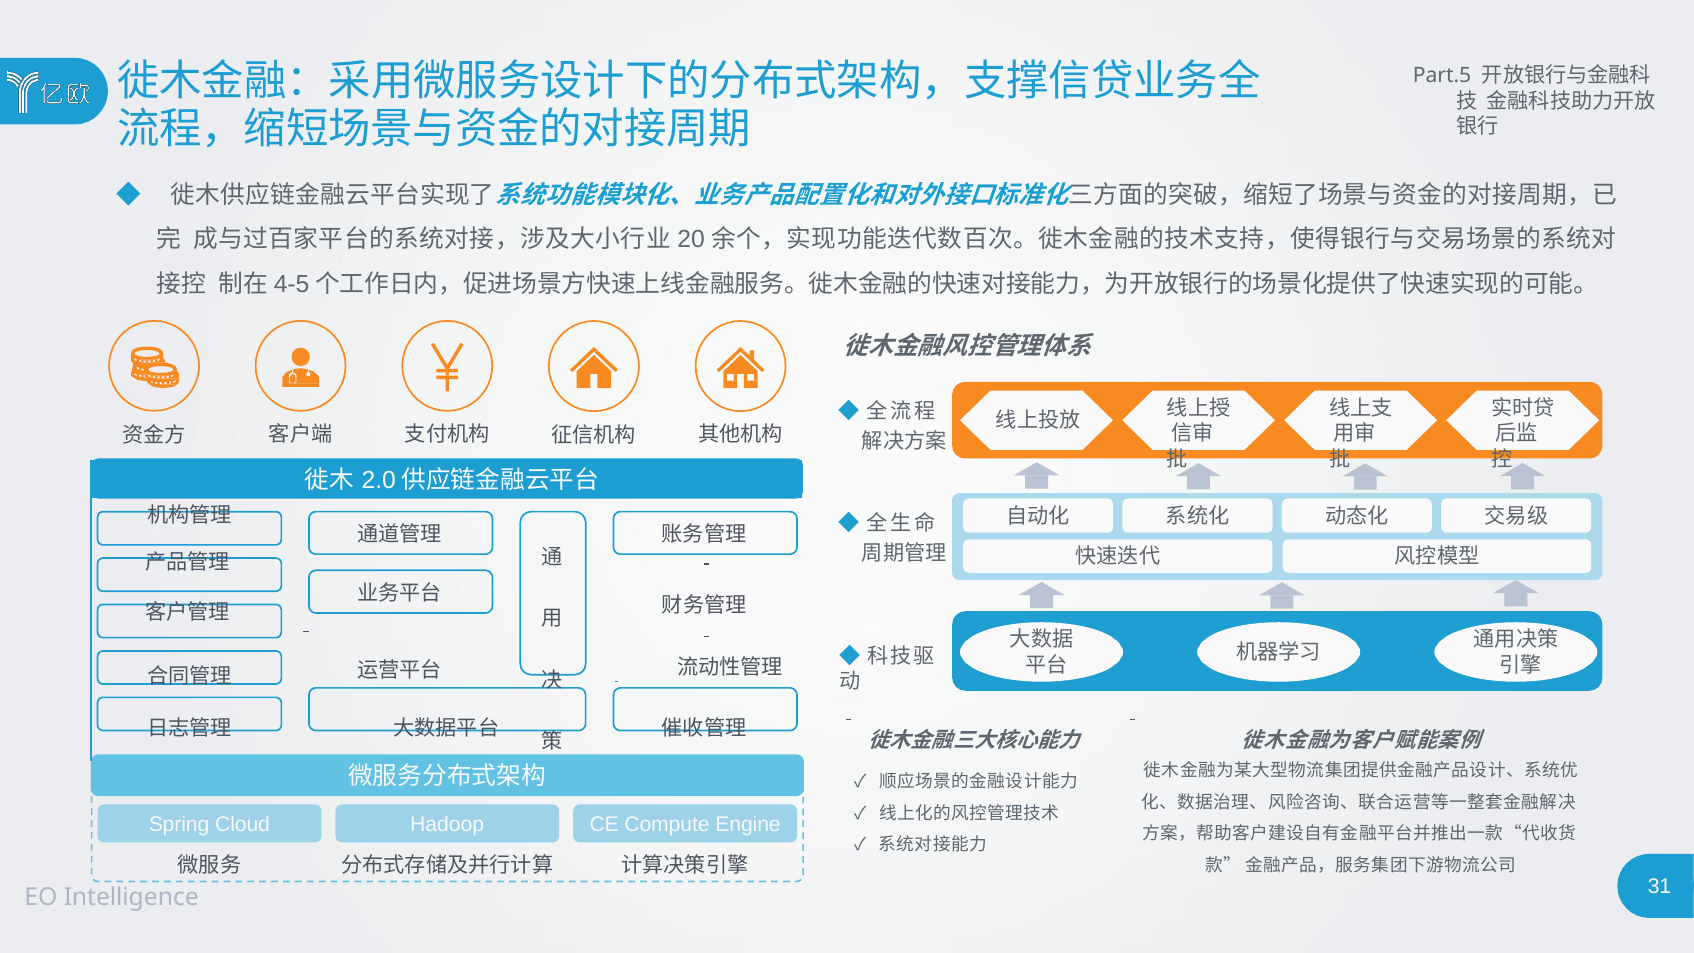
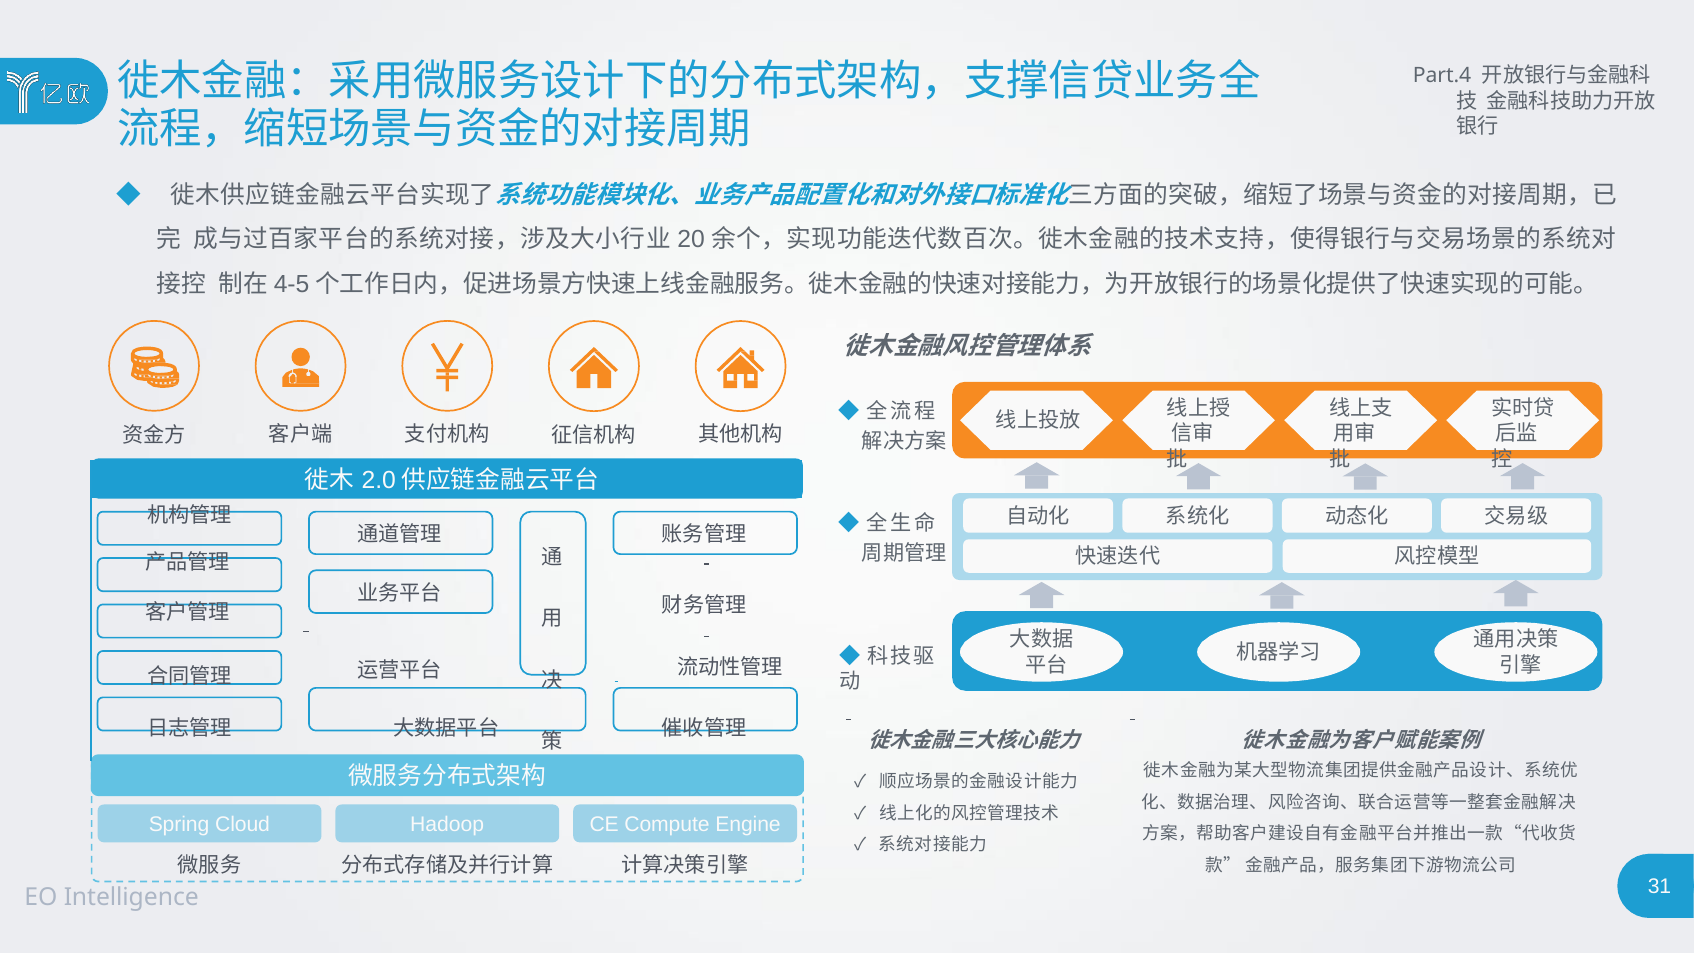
Part.5: Part.5 -> Part.4 (1442, 76)
